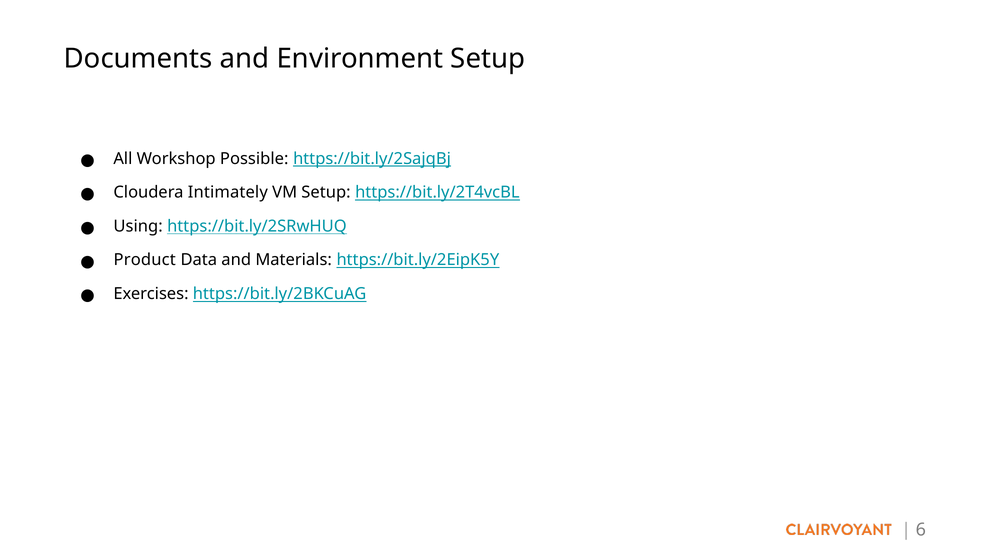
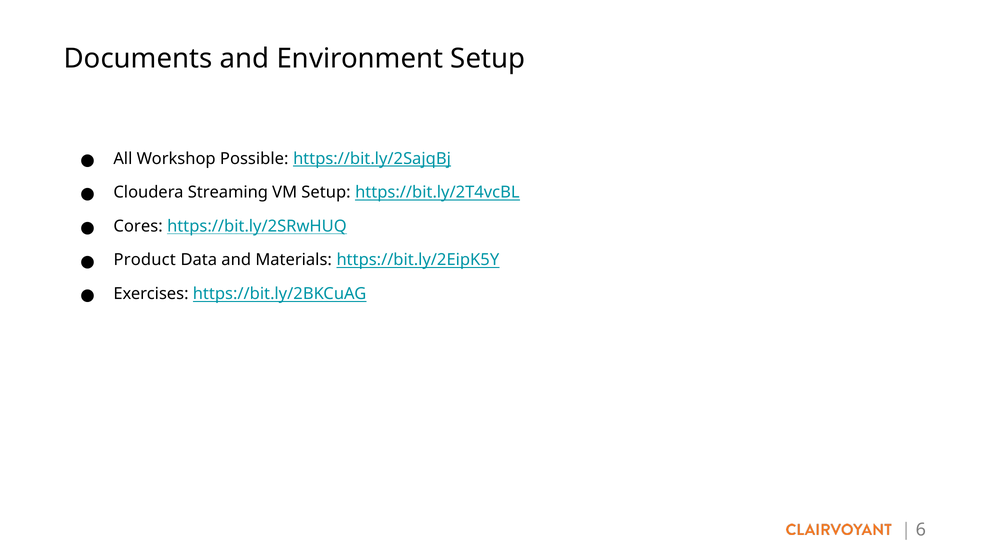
Intimately: Intimately -> Streaming (228, 192)
Using: Using -> Cores (138, 226)
